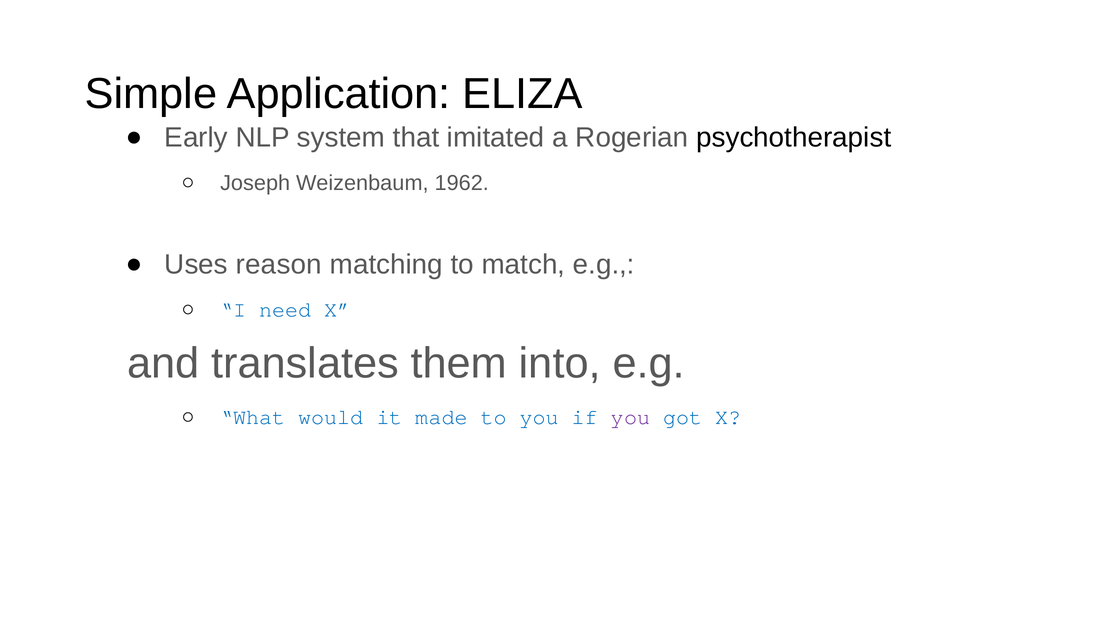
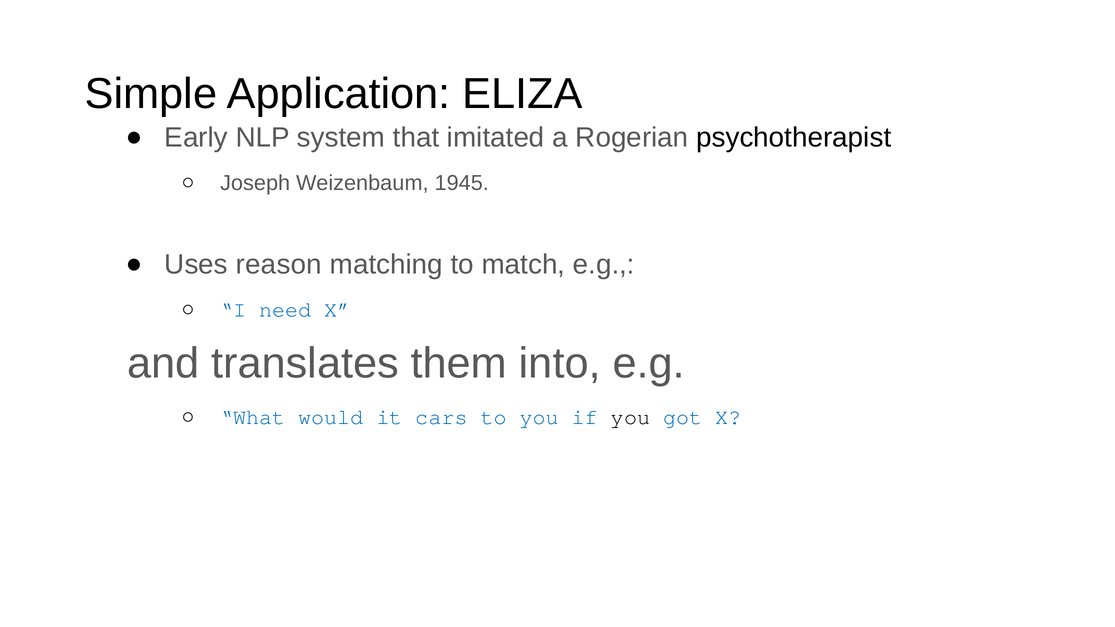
1962: 1962 -> 1945 (462, 183)
made: made -> cars (442, 417)
you colour: purple -> black (631, 417)
